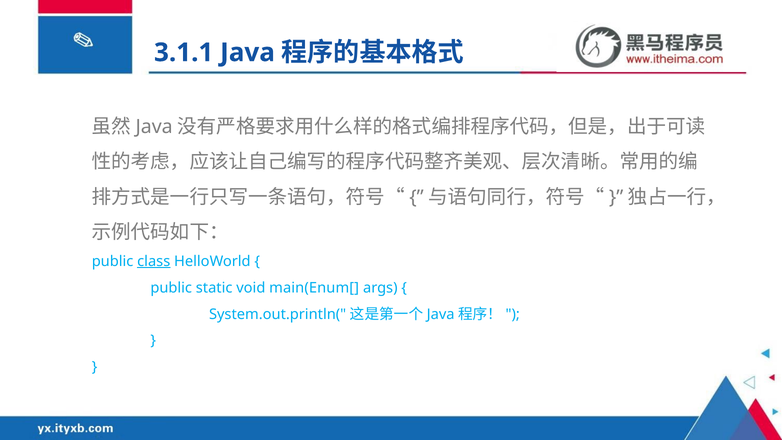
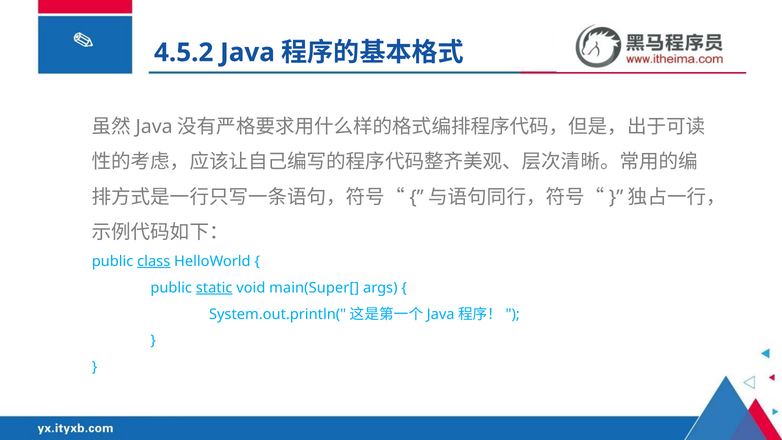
3.1.1: 3.1.1 -> 4.5.2 (184, 53)
static underline: none -> present (214, 288)
main(Enum[: main(Enum[ -> main(Super[ (314, 288)
